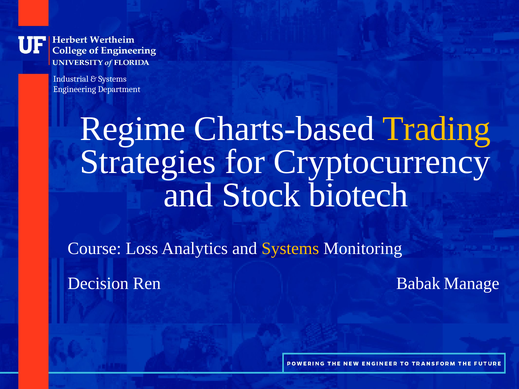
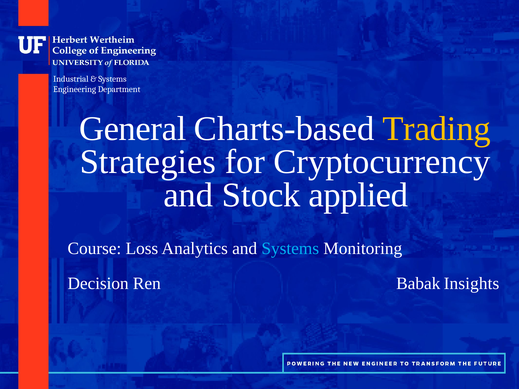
Regime: Regime -> General (133, 129)
biotech: biotech -> applied (358, 195)
Systems colour: yellow -> light blue (290, 248)
Manage: Manage -> Insights (471, 284)
